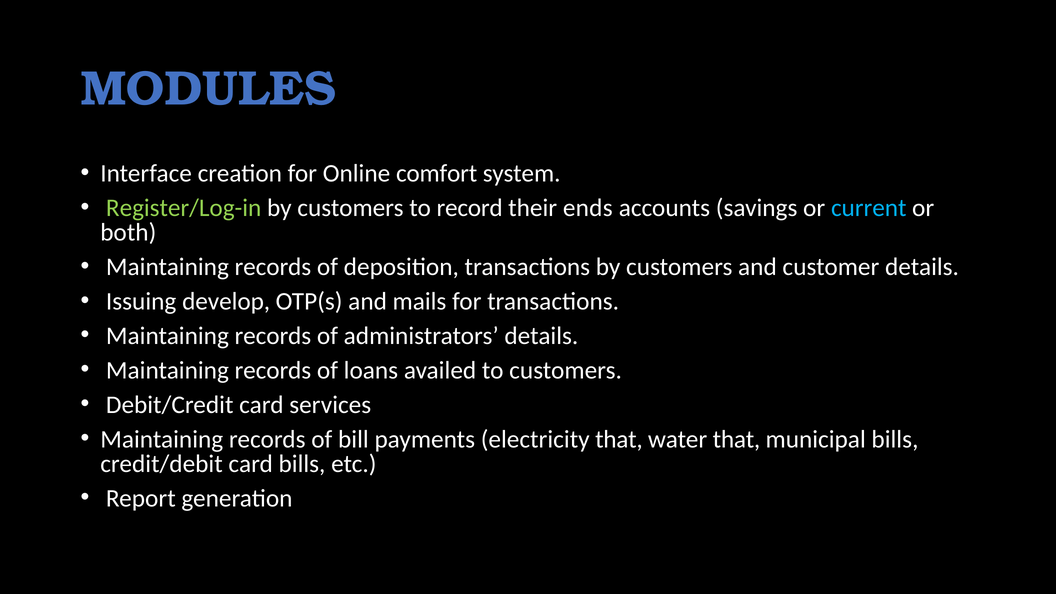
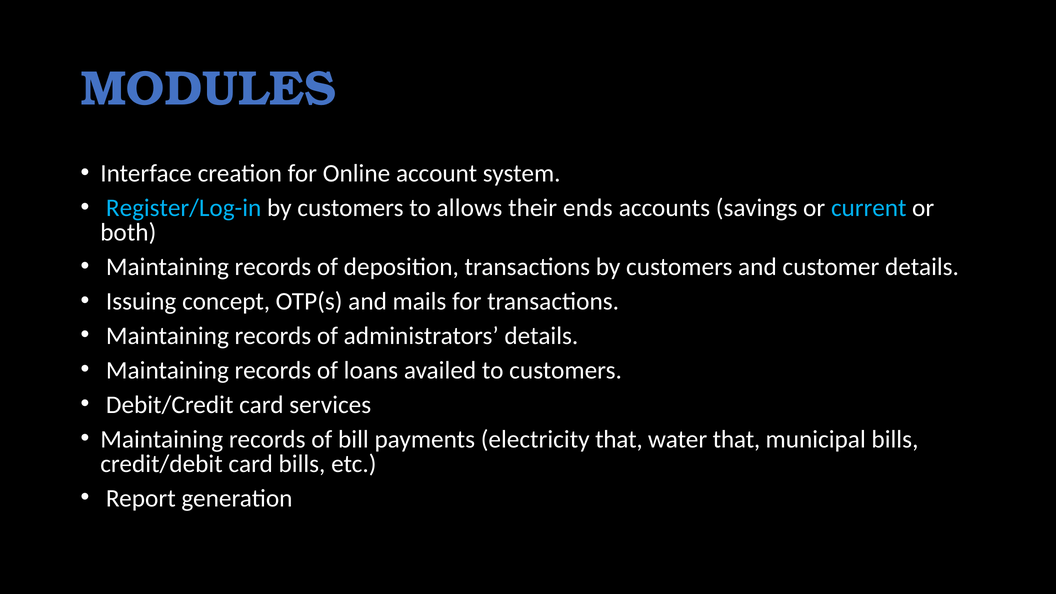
comfort: comfort -> account (437, 173)
Register/Log-in colour: light green -> light blue (184, 208)
record: record -> allows (469, 208)
develop: develop -> concept (226, 301)
